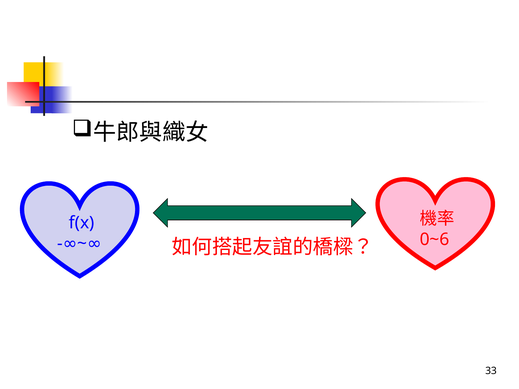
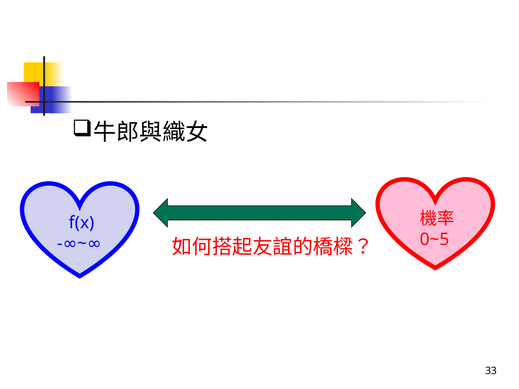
0~6: 0~6 -> 0~5 (435, 240)
